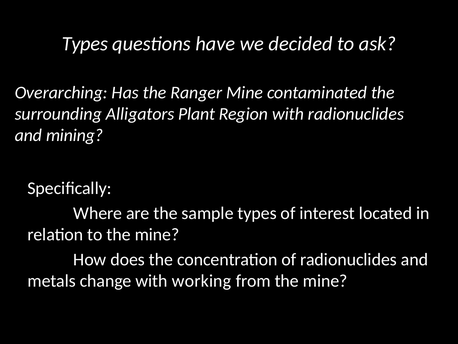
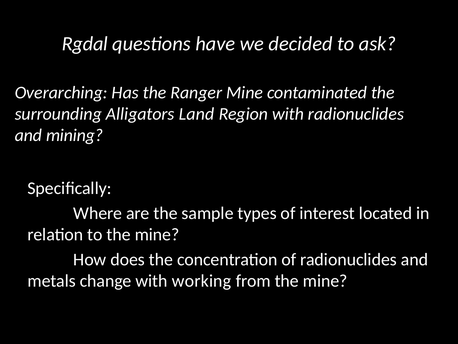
Types: Types -> Rgdal (85, 44)
Plant: Plant -> Land (197, 114)
